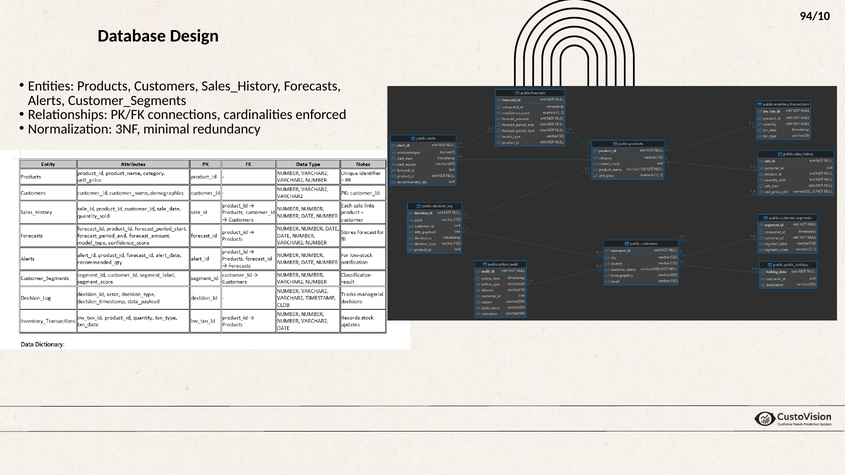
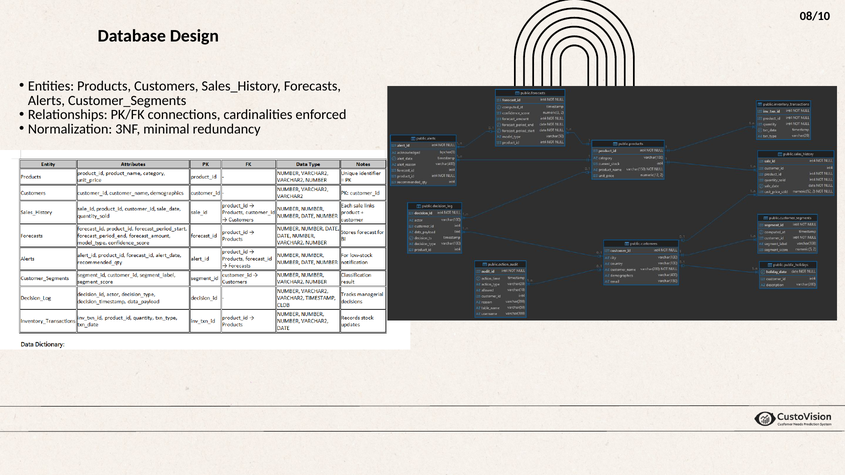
94/10: 94/10 -> 08/10 (815, 16)
